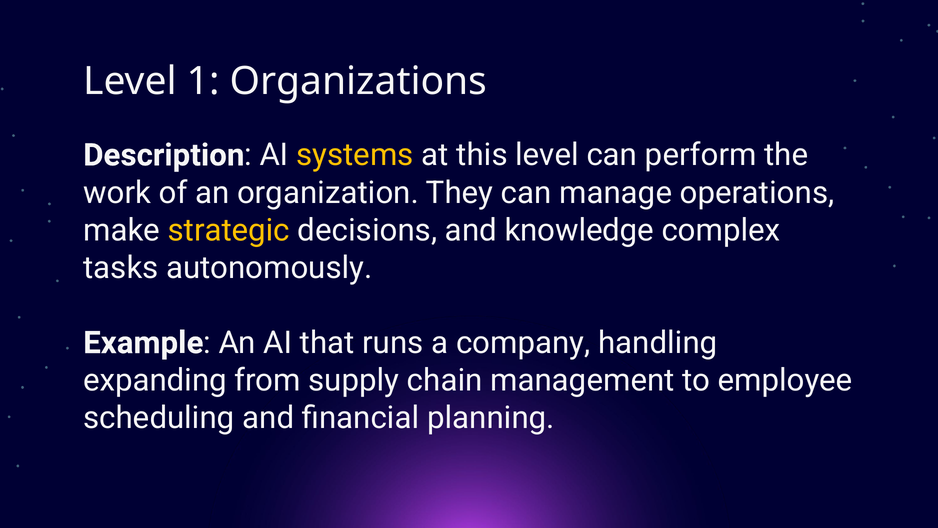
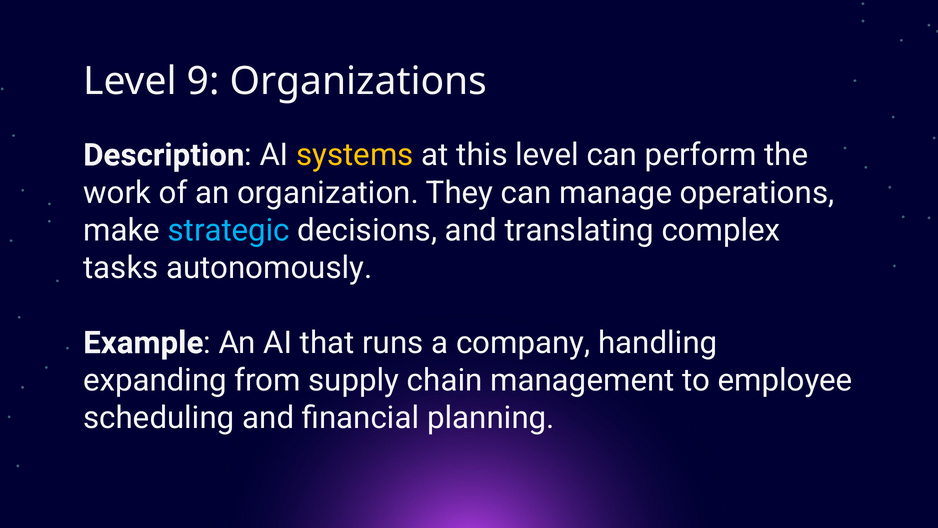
1: 1 -> 9 (203, 81)
strategic colour: yellow -> light blue (229, 230)
knowledge: knowledge -> translating (579, 230)
